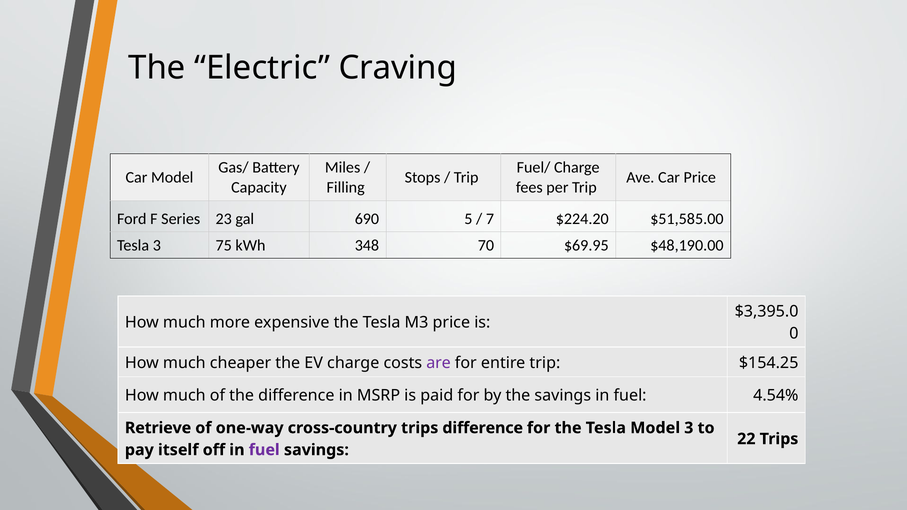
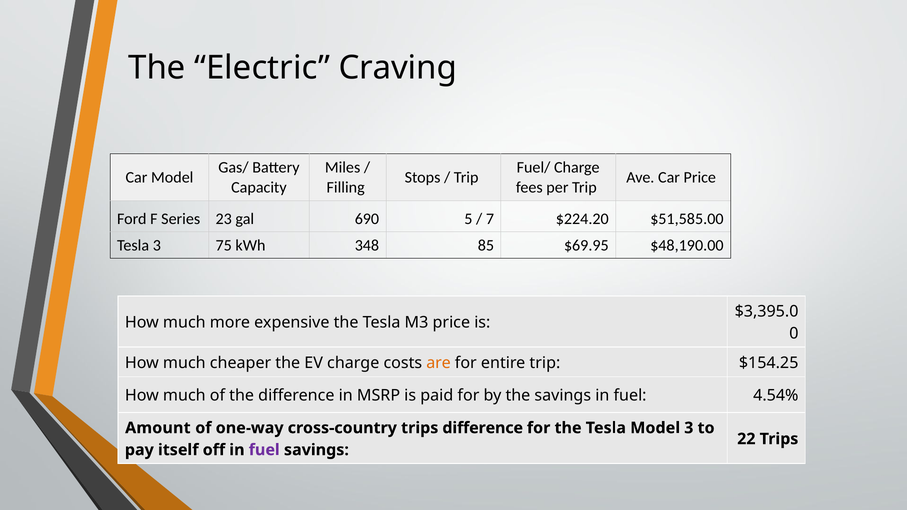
70: 70 -> 85 (486, 245)
are colour: purple -> orange (439, 363)
Retrieve: Retrieve -> Amount (158, 428)
